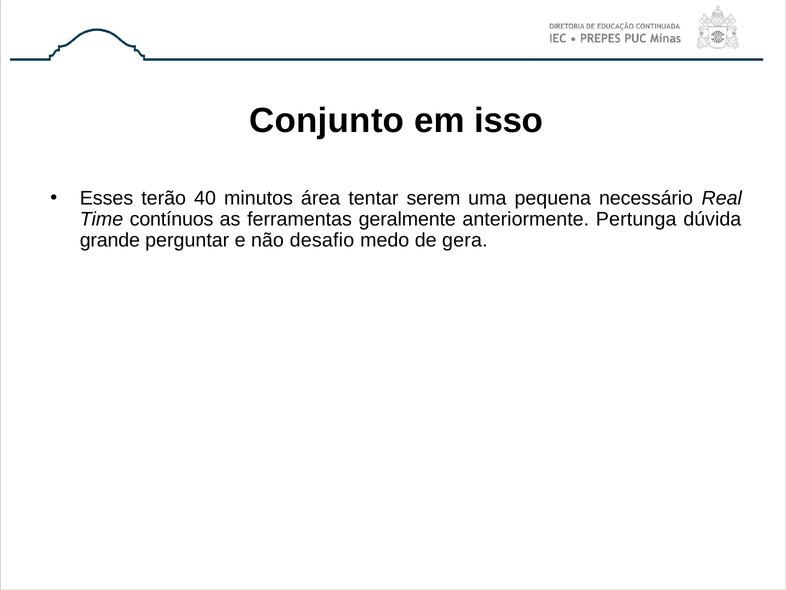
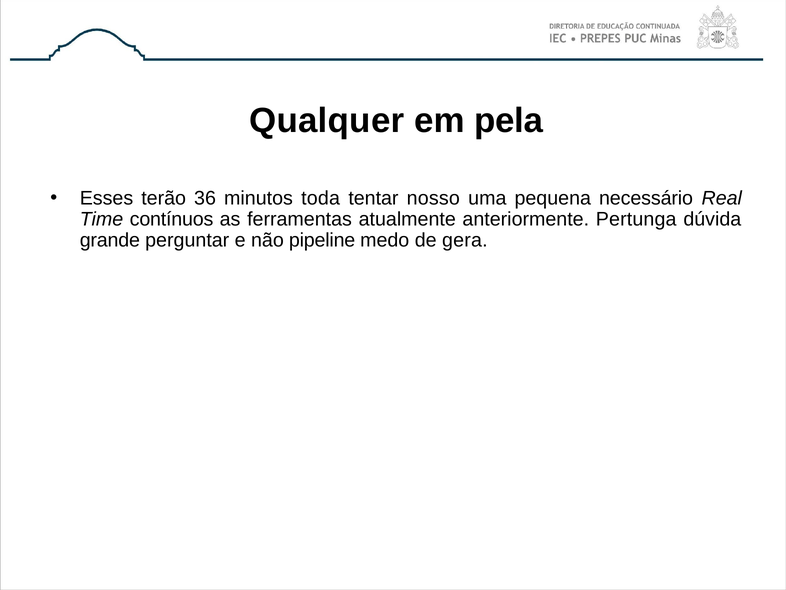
Conjunto: Conjunto -> Qualquer (327, 121)
isso: isso -> pela (509, 121)
40: 40 -> 36 (205, 198)
área: área -> toda (321, 198)
serem: serem -> nosso (433, 198)
geralmente: geralmente -> atualmente (407, 219)
desafio: desafio -> pipeline (322, 240)
